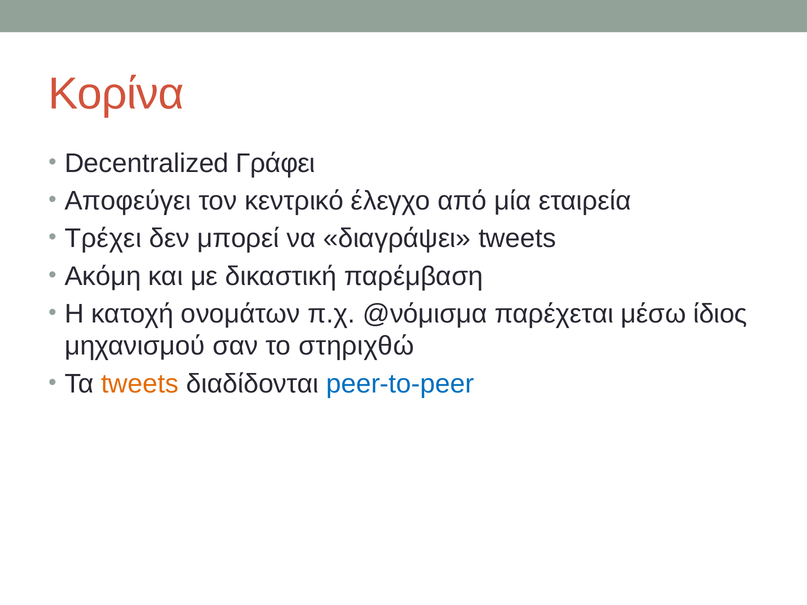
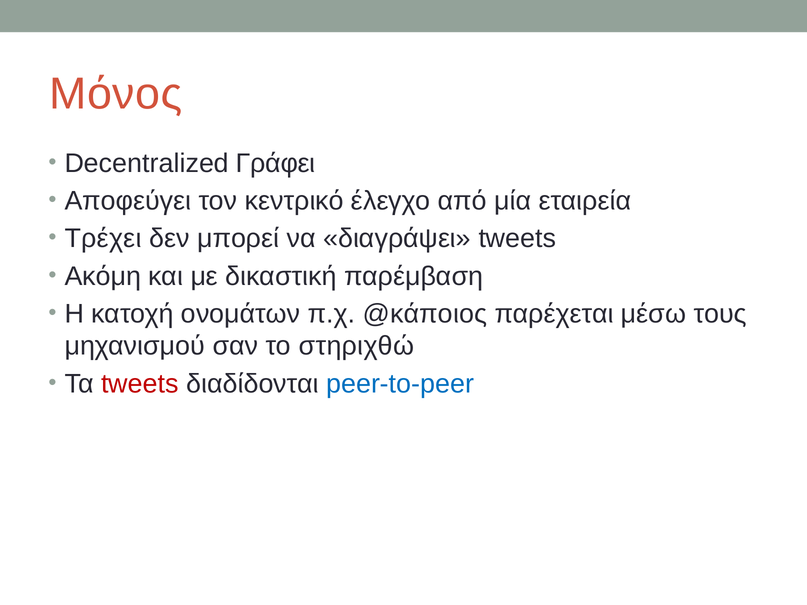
Κορίνα: Κορίνα -> Μόνος (116, 94)
@νόμισμα: @νόμισμα -> @κάποιος (425, 314)
ίδιος: ίδιος -> τους (720, 314)
tweets colour: orange -> red (140, 384)
